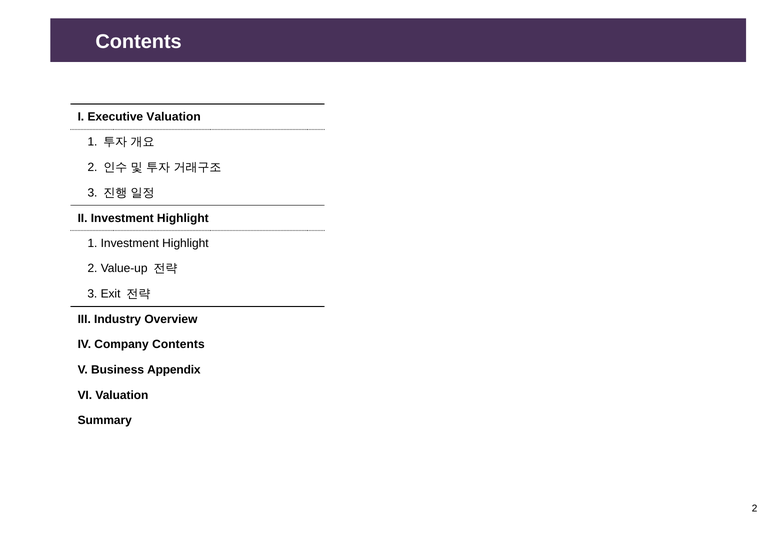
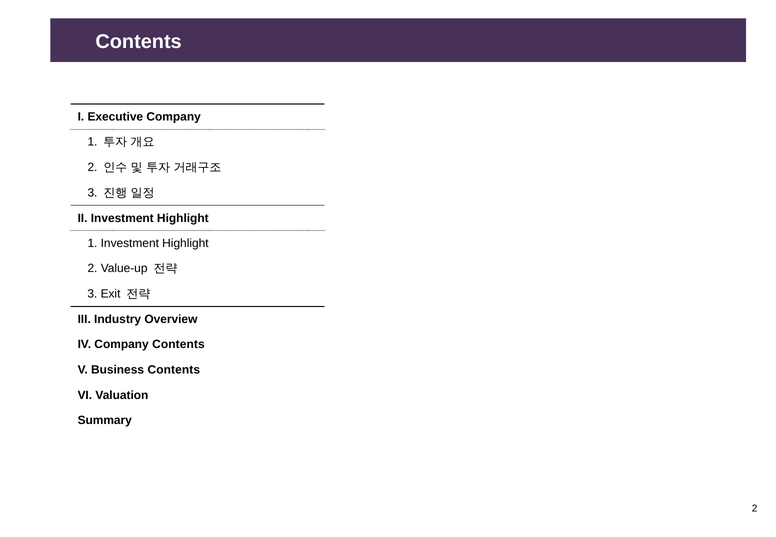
Executive Valuation: Valuation -> Company (174, 117)
Business Appendix: Appendix -> Contents (174, 370)
